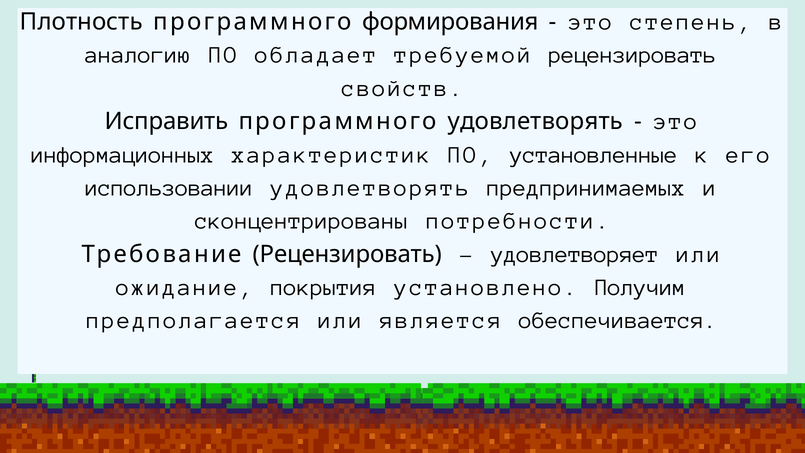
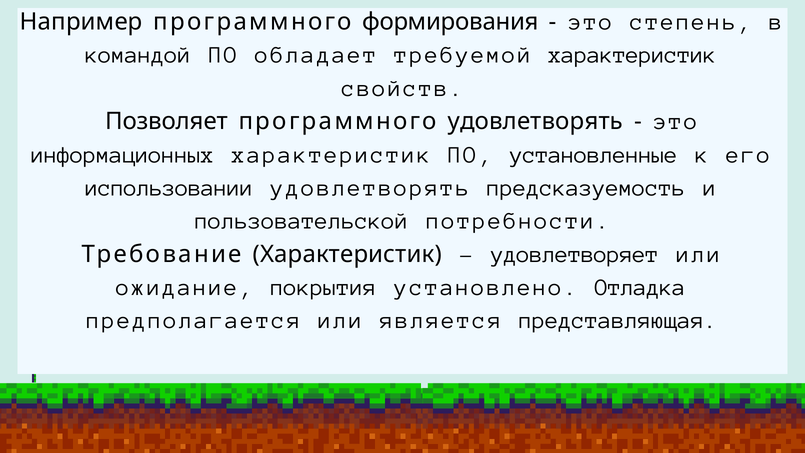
Плотность: Плотность -> Например (81, 22)
аналогию: аналогию -> командой (138, 55)
требуемой рецензировать: рецензировать -> характеристик (633, 55)
Исправить: Исправить -> Позволяет (166, 121)
предпринимаемых: предпринимаемых -> предсказуемость (586, 188)
сконцентрированы: сконцентрированы -> пользовательской (302, 221)
Требование Рецензировать: Рецензировать -> Характеристик (347, 254)
Получим: Получим -> Отладка (640, 287)
обеспечивается: обеспечивается -> представляющая (618, 320)
